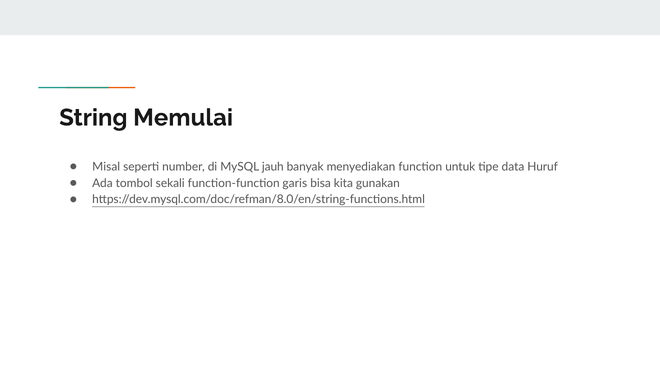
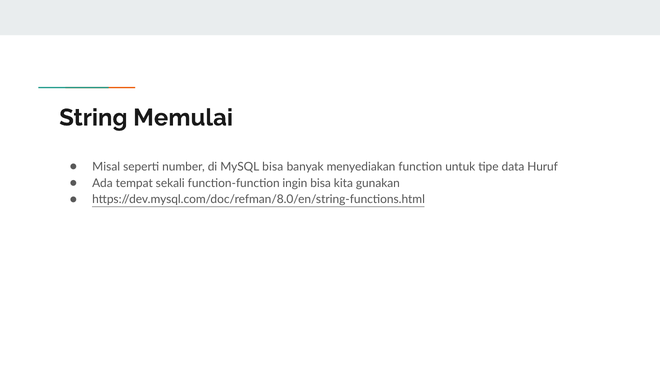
MySQL jauh: jauh -> bisa (273, 167)
tombol: tombol -> tempat (134, 183)
garis: garis -> ingin (295, 183)
